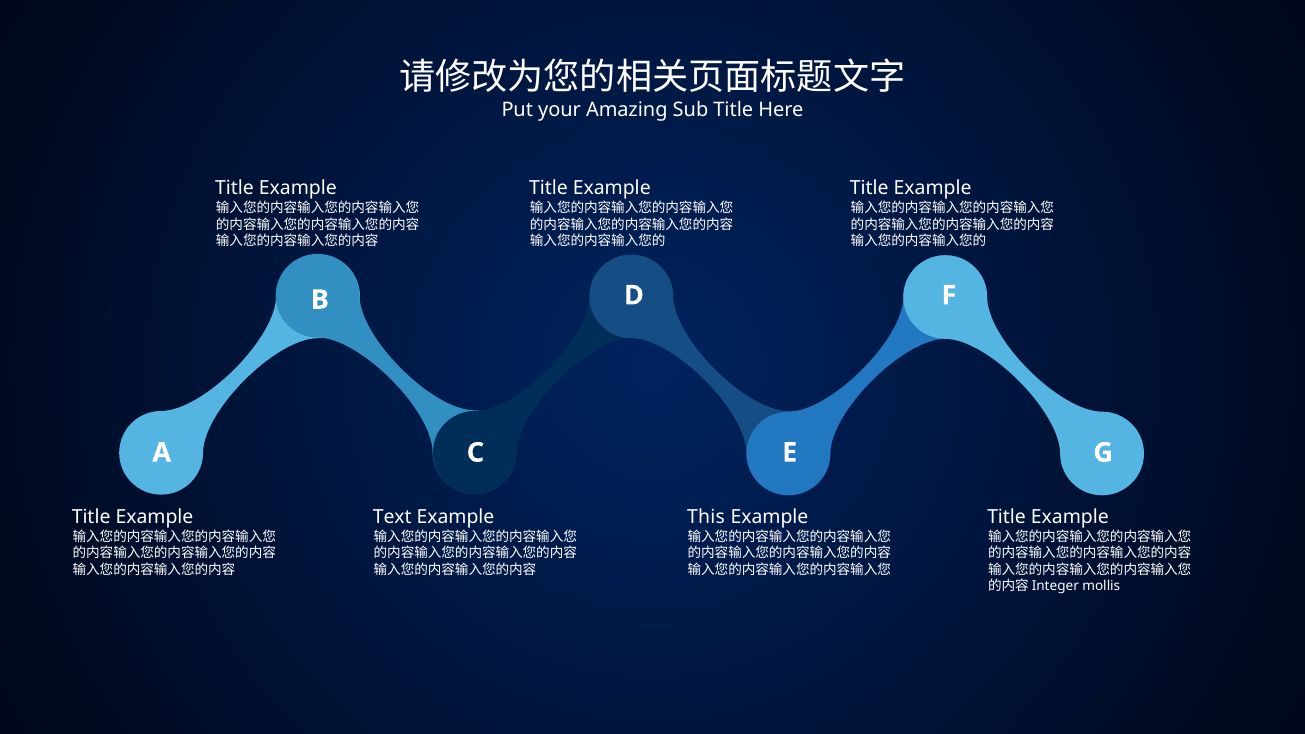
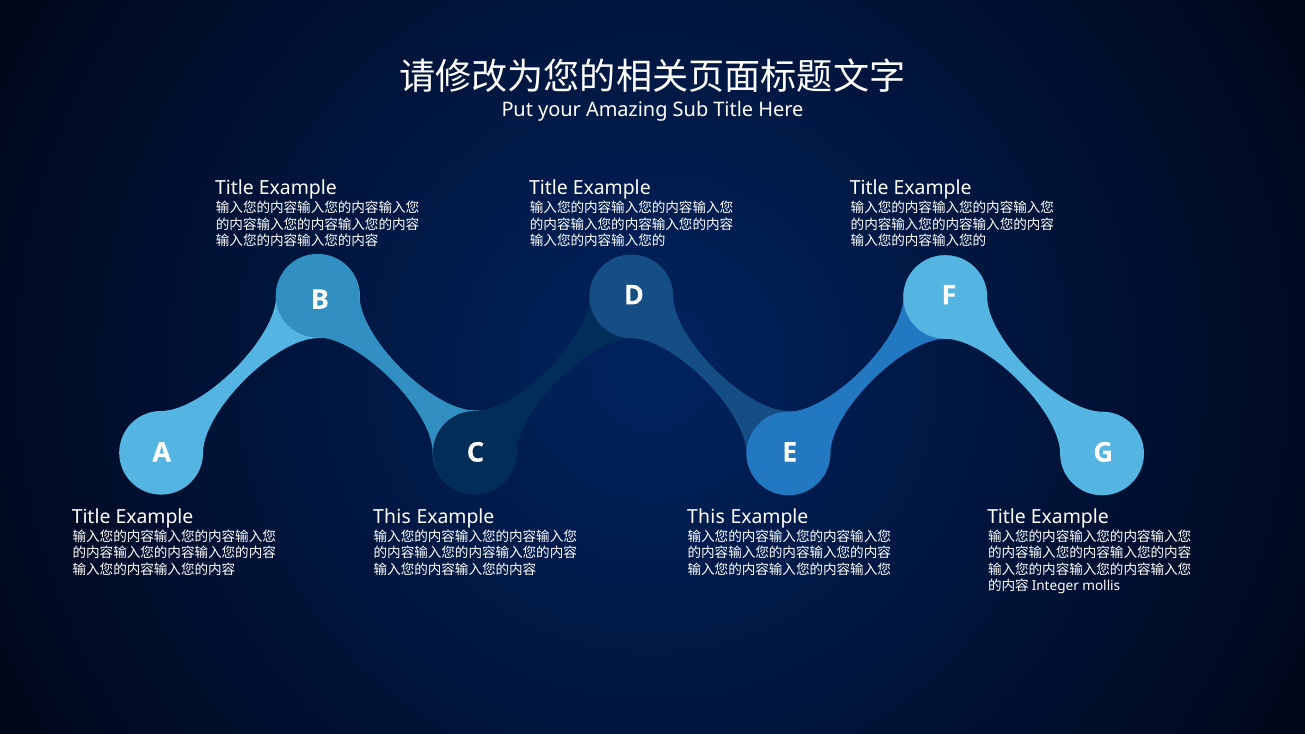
Text: Text -> This (392, 517)
